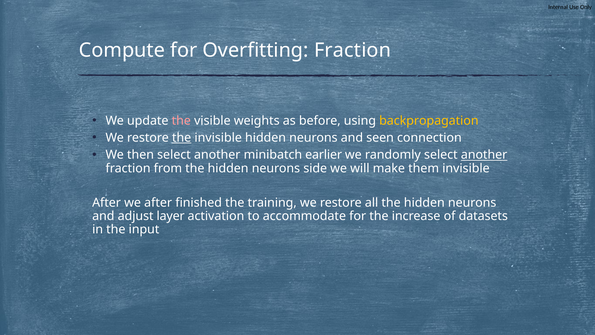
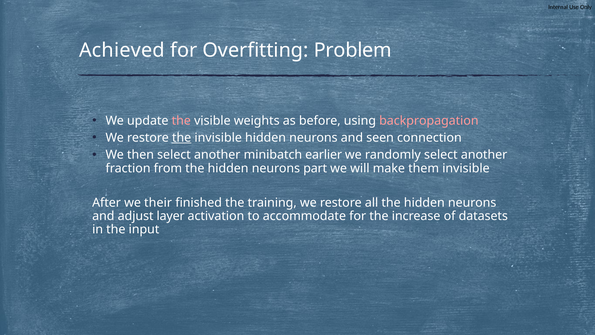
Compute: Compute -> Achieved (122, 50)
Overfitting Fraction: Fraction -> Problem (353, 50)
backpropagation colour: yellow -> pink (429, 121)
another underline: present -> none (484, 155)
side: side -> part (315, 168)
we after: after -> their (158, 202)
